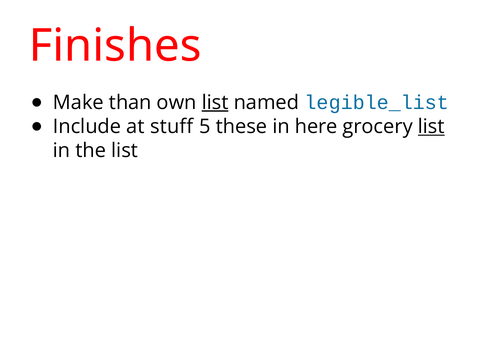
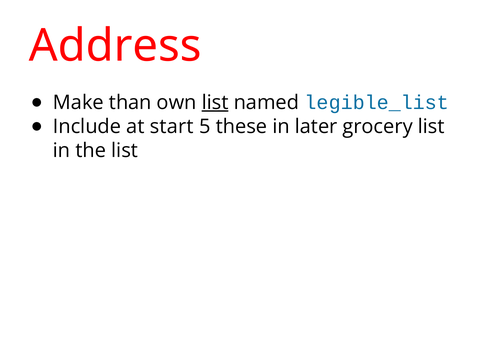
Finishes: Finishes -> Address (115, 46)
stuff: stuff -> start (172, 126)
here: here -> later (316, 126)
list underline: present -> none (431, 126)
